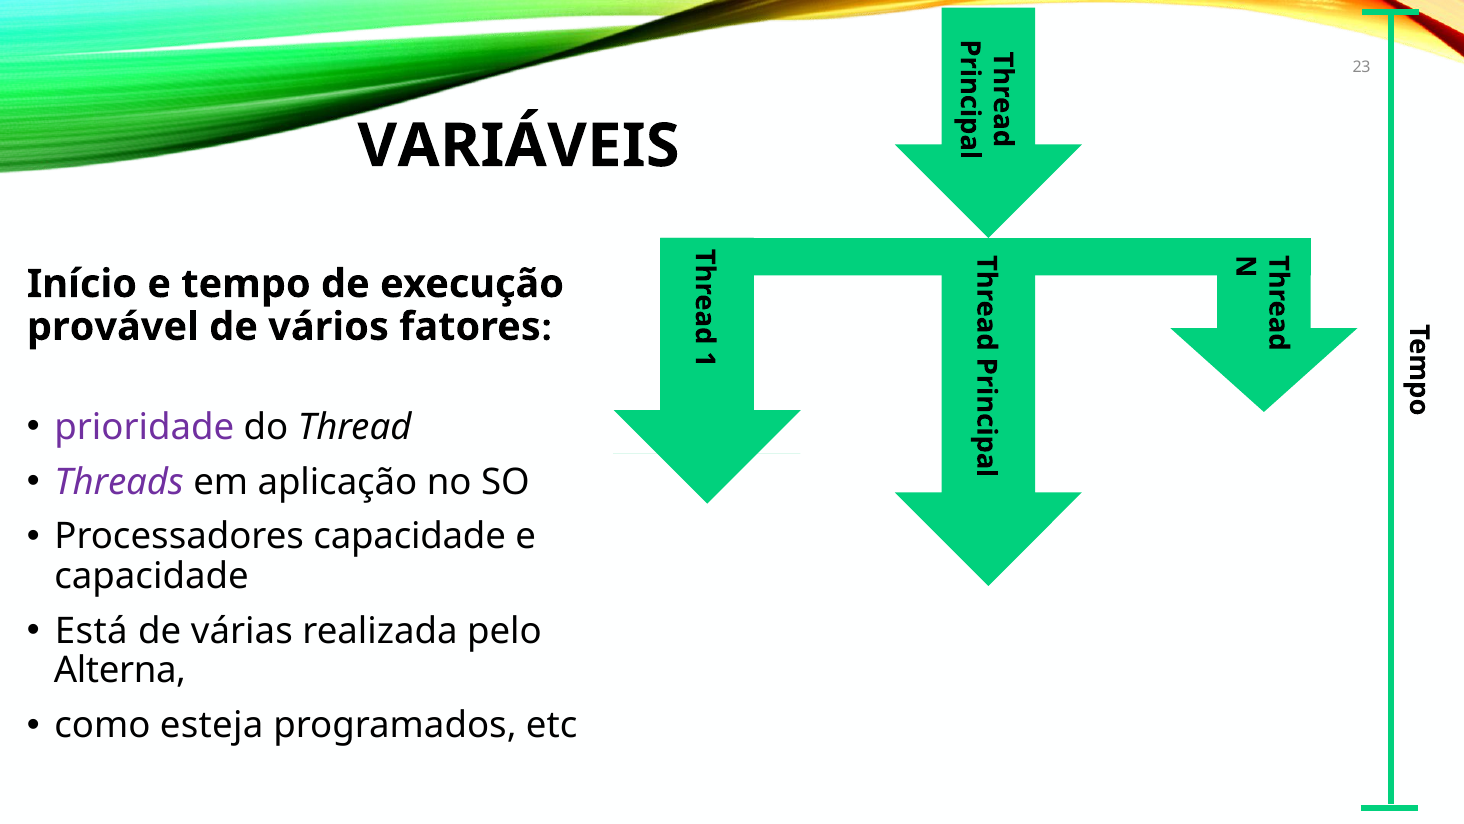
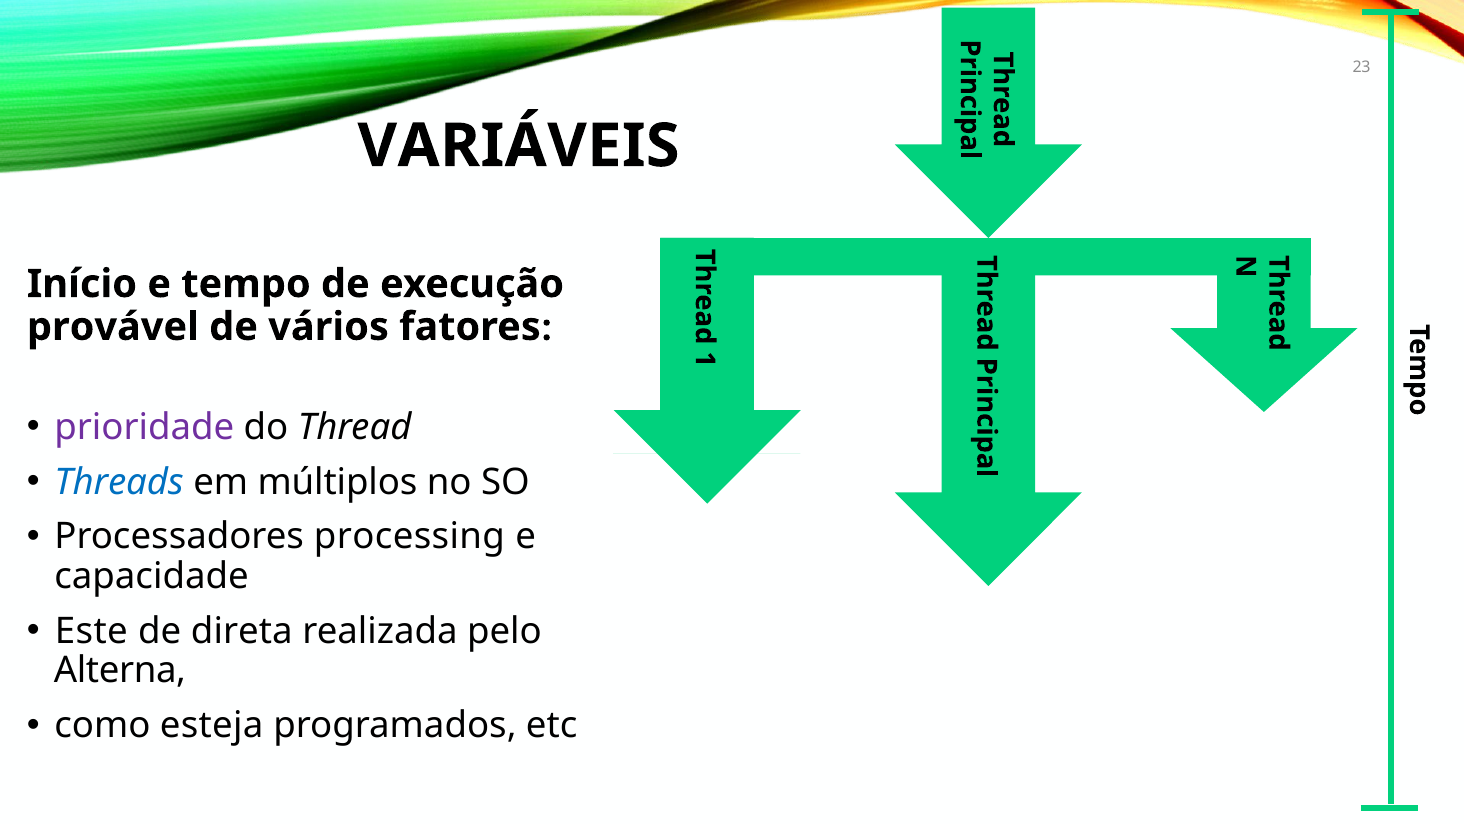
Threads colour: purple -> blue (119, 482)
aplicação: aplicação -> múltiplos (337, 482)
Processadores capacidade: capacidade -> processing (409, 537)
Está: Está -> Este (91, 631)
várias: várias -> direta (242, 631)
